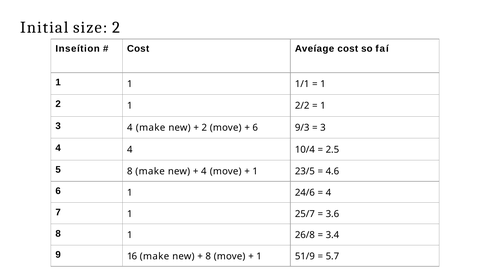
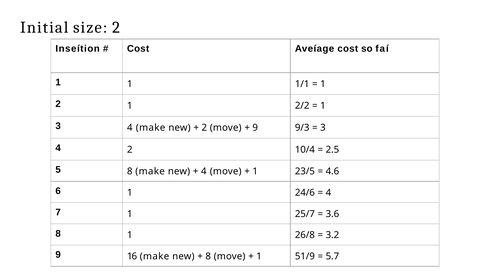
6: 6 -> 9 (255, 128)
4 4: 4 -> 2 (130, 150)
3.4: 3.4 -> 3.2 (332, 235)
